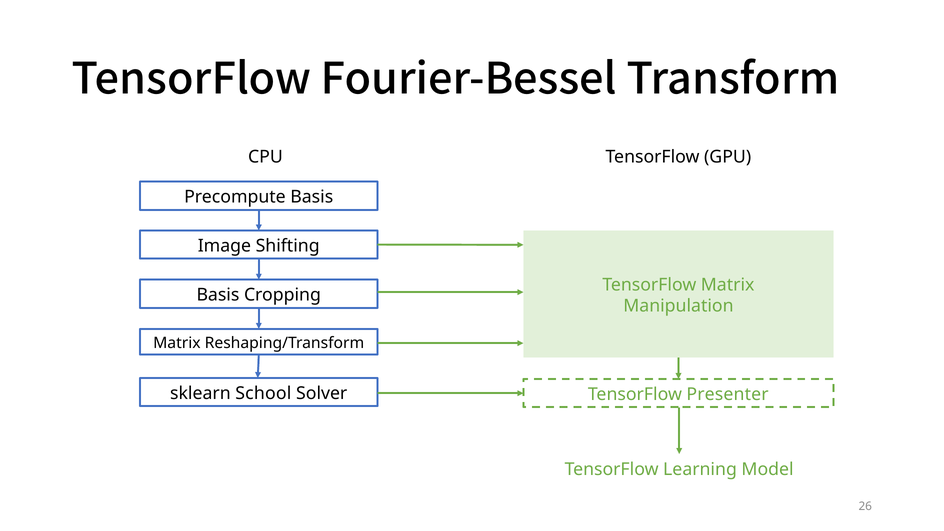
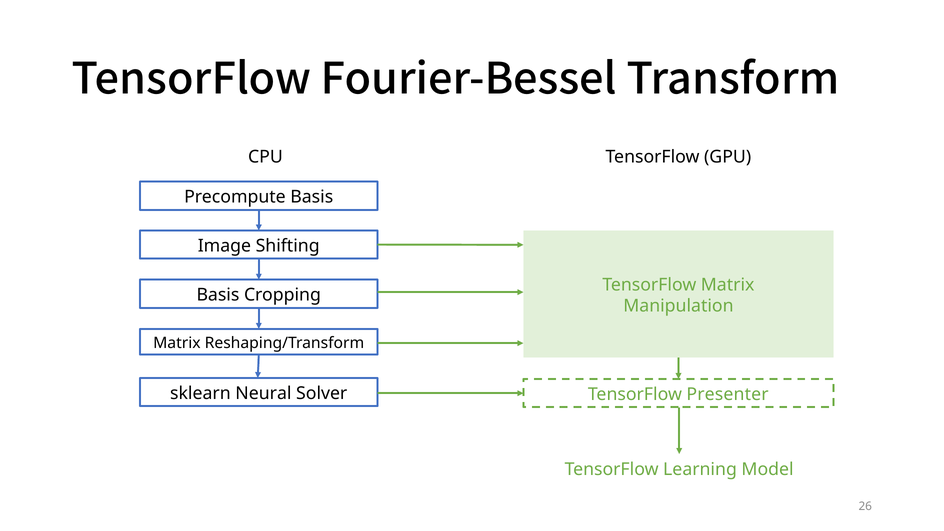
School: School -> Neural (263, 393)
